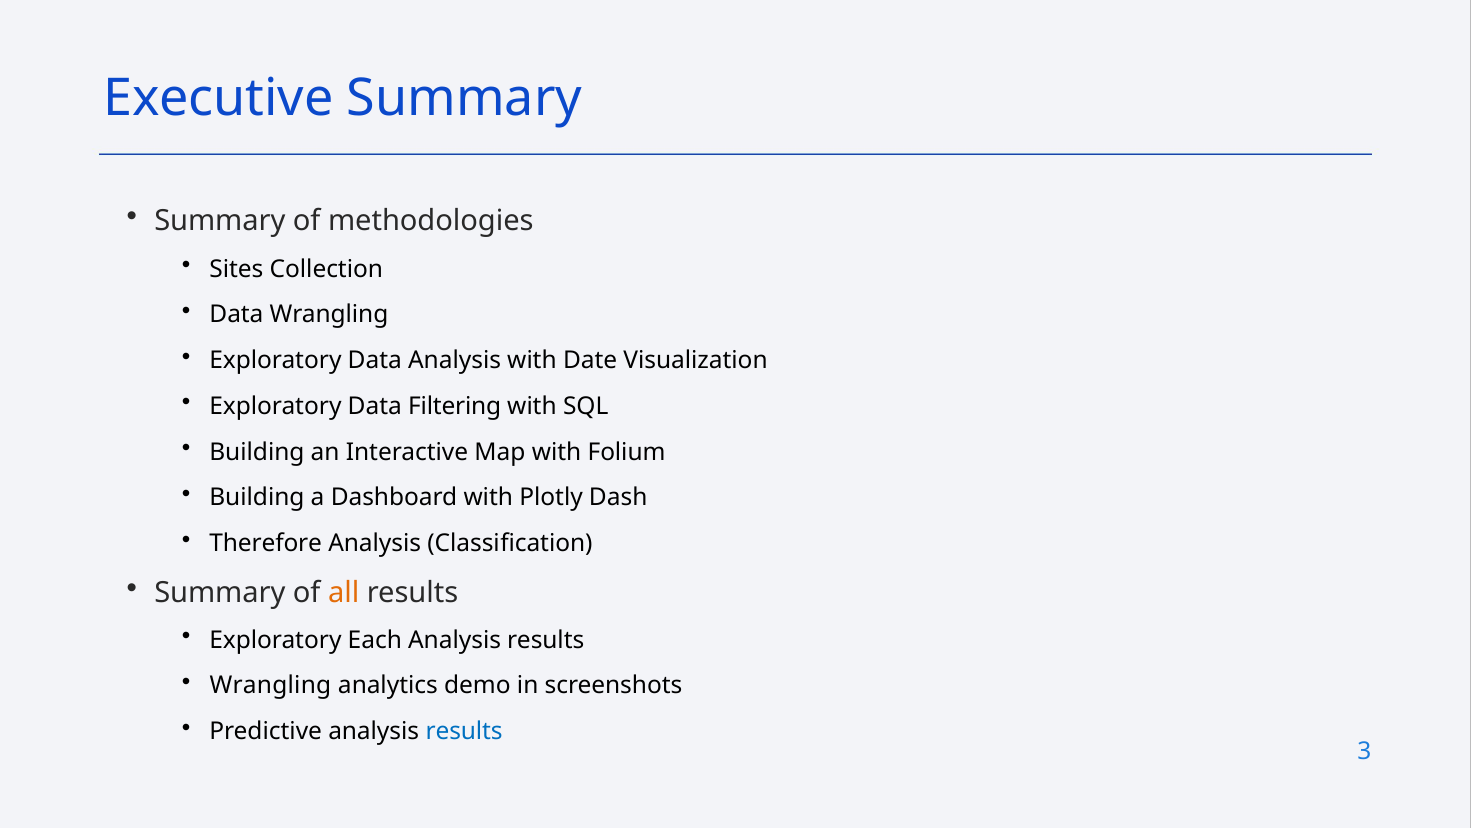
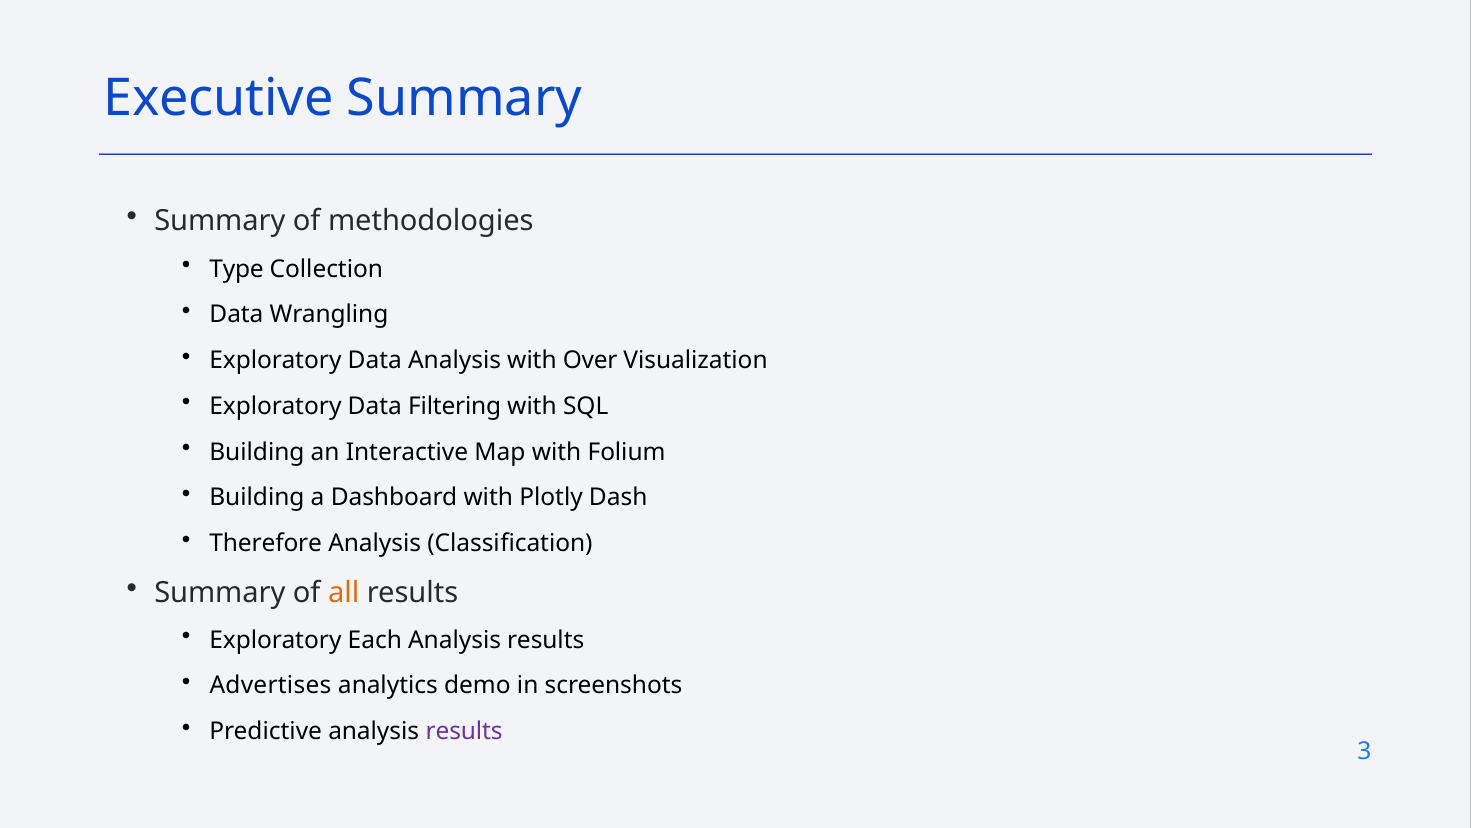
Sites: Sites -> Type (237, 269)
Date: Date -> Over (590, 360)
Wrangling: Wrangling -> Advertises (270, 685)
results colour: blue -> purple (464, 731)
